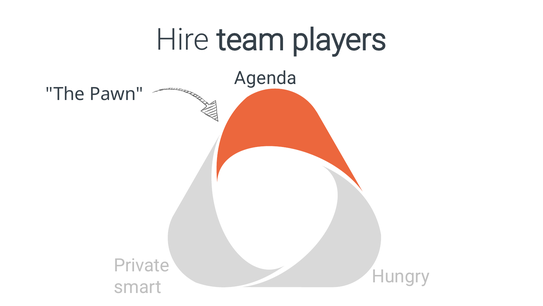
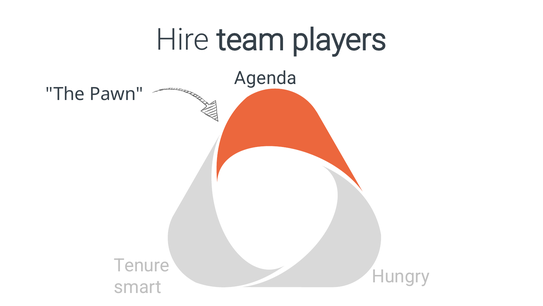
Private: Private -> Tenure (142, 265)
